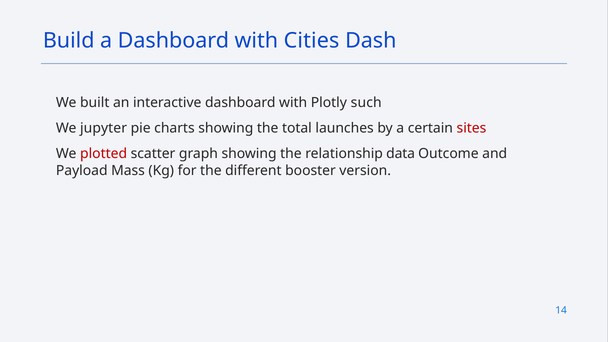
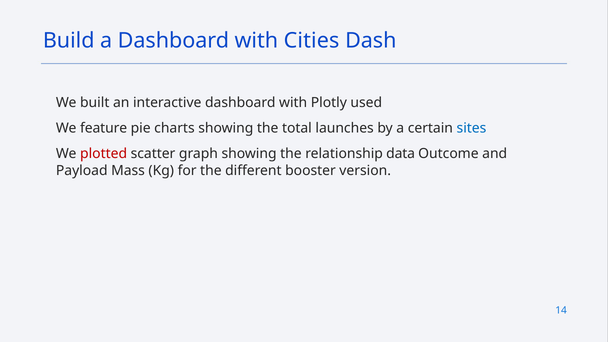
such: such -> used (366, 103)
jupyter: jupyter -> feature (104, 128)
sites colour: red -> blue (471, 128)
